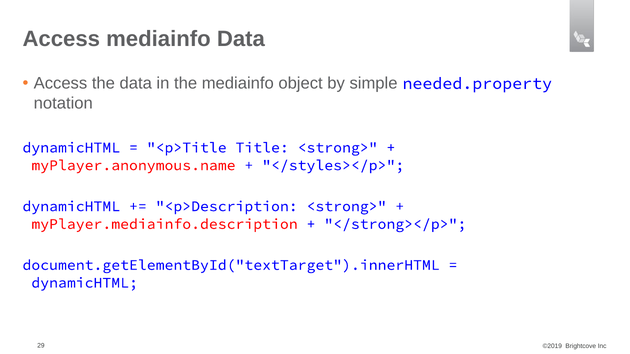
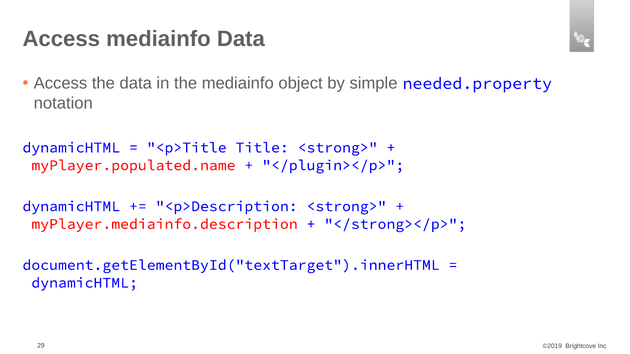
myPlayer.anonymous.name: myPlayer.anonymous.name -> myPlayer.populated.name (133, 165)
</styles></p>: </styles></p> -> </plugin></p> (333, 165)
